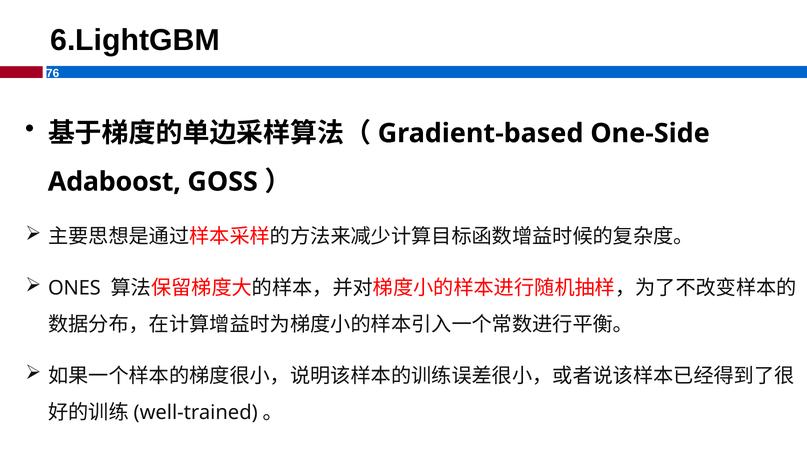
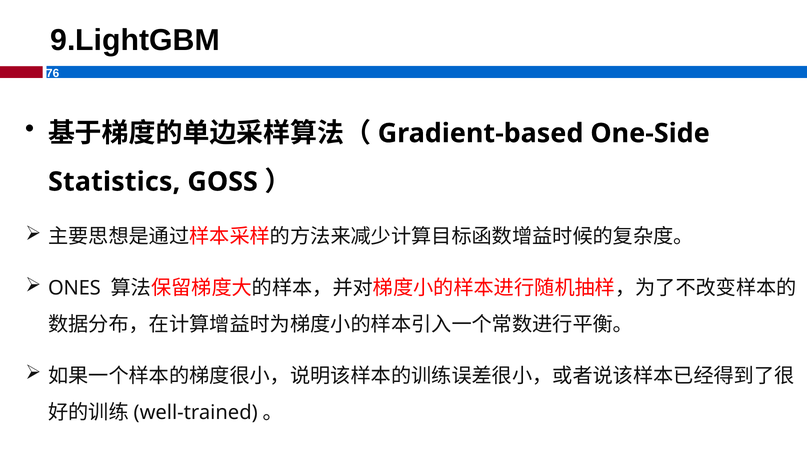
6.LightGBM: 6.LightGBM -> 9.LightGBM (135, 40)
Adaboost: Adaboost -> Statistics (114, 182)
